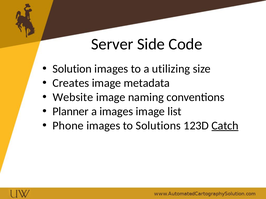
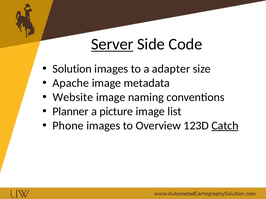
Server underline: none -> present (112, 44)
utilizing: utilizing -> adapter (171, 69)
Creates: Creates -> Apache (71, 83)
a images: images -> picture (116, 112)
Solutions: Solutions -> Overview (158, 126)
